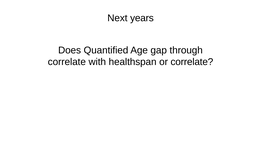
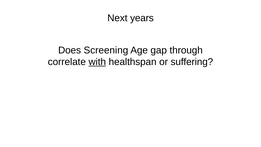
Quantified: Quantified -> Screening (106, 50)
with underline: none -> present (97, 62)
or correlate: correlate -> suffering (192, 62)
